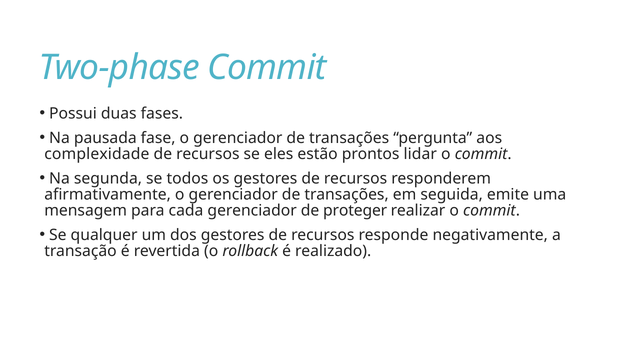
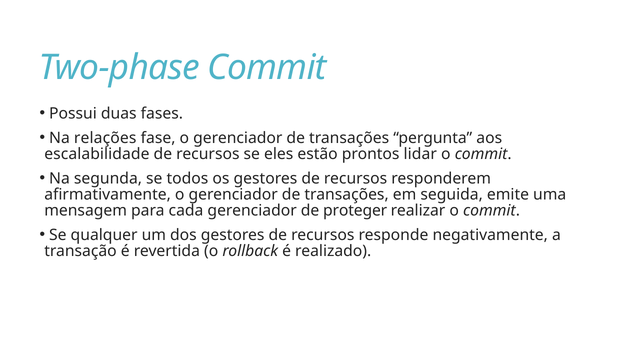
pausada: pausada -> relações (105, 138)
complexidade: complexidade -> escalabilidade (97, 154)
